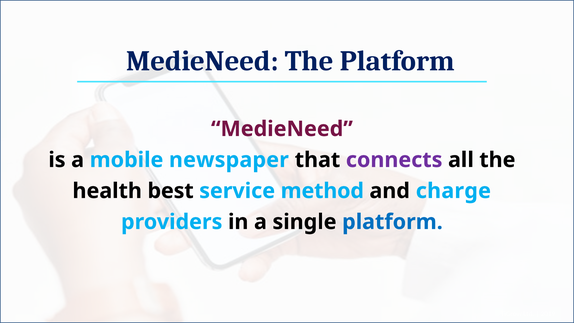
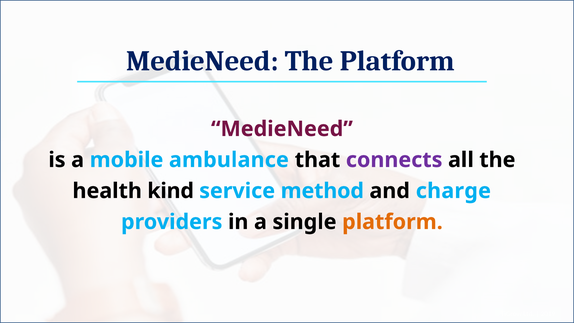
newspaper: newspaper -> ambulance (229, 160)
best: best -> kind (171, 191)
platform colour: blue -> orange (392, 222)
